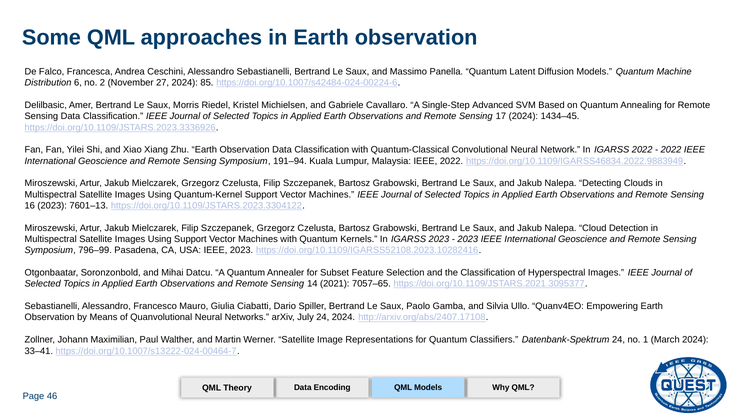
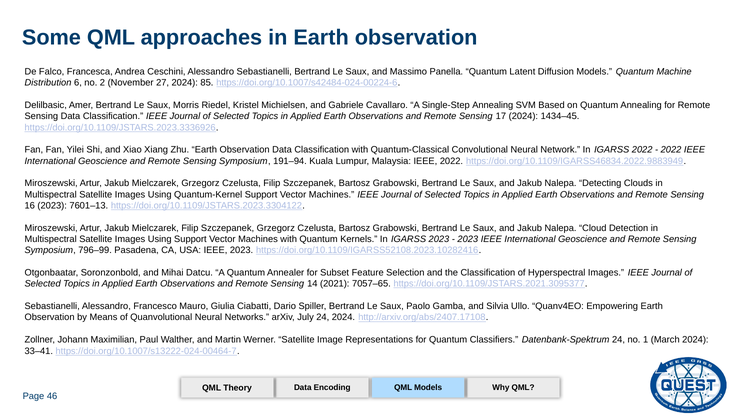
Single-Step Advanced: Advanced -> Annealing (493, 105)
